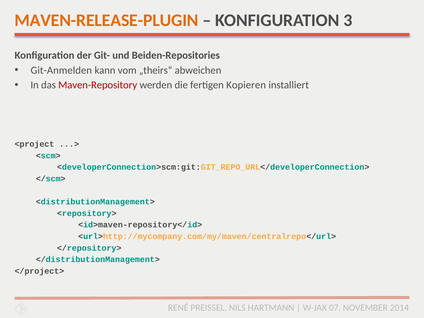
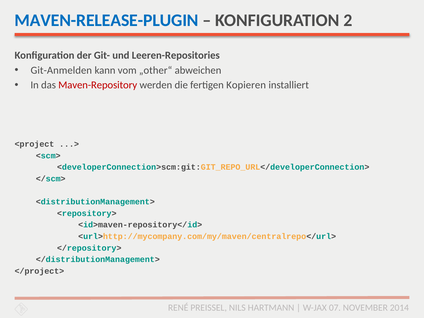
MAVEN-RELEASE-PLUGIN colour: orange -> blue (107, 20)
3: 3 -> 2 (348, 20)
Beiden-Repositories: Beiden-Repositories -> Leeren-Repositories (176, 55)
„theirs“: „theirs“ -> „other“ (156, 70)
